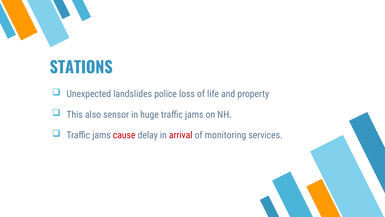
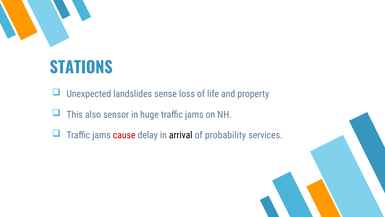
police: police -> sense (165, 94)
arrival colour: red -> black (181, 135)
monitoring: monitoring -> probability (225, 135)
